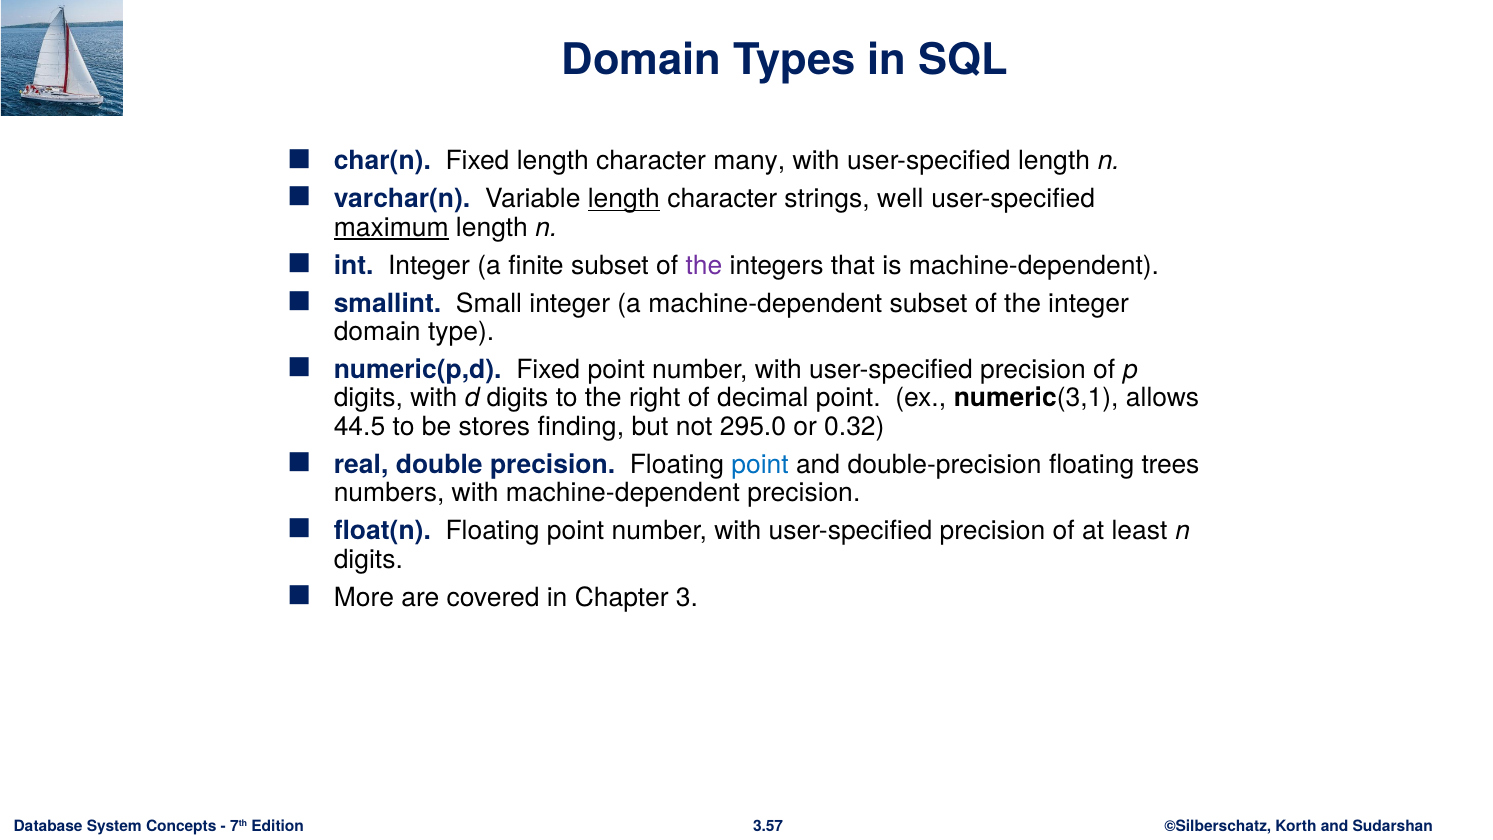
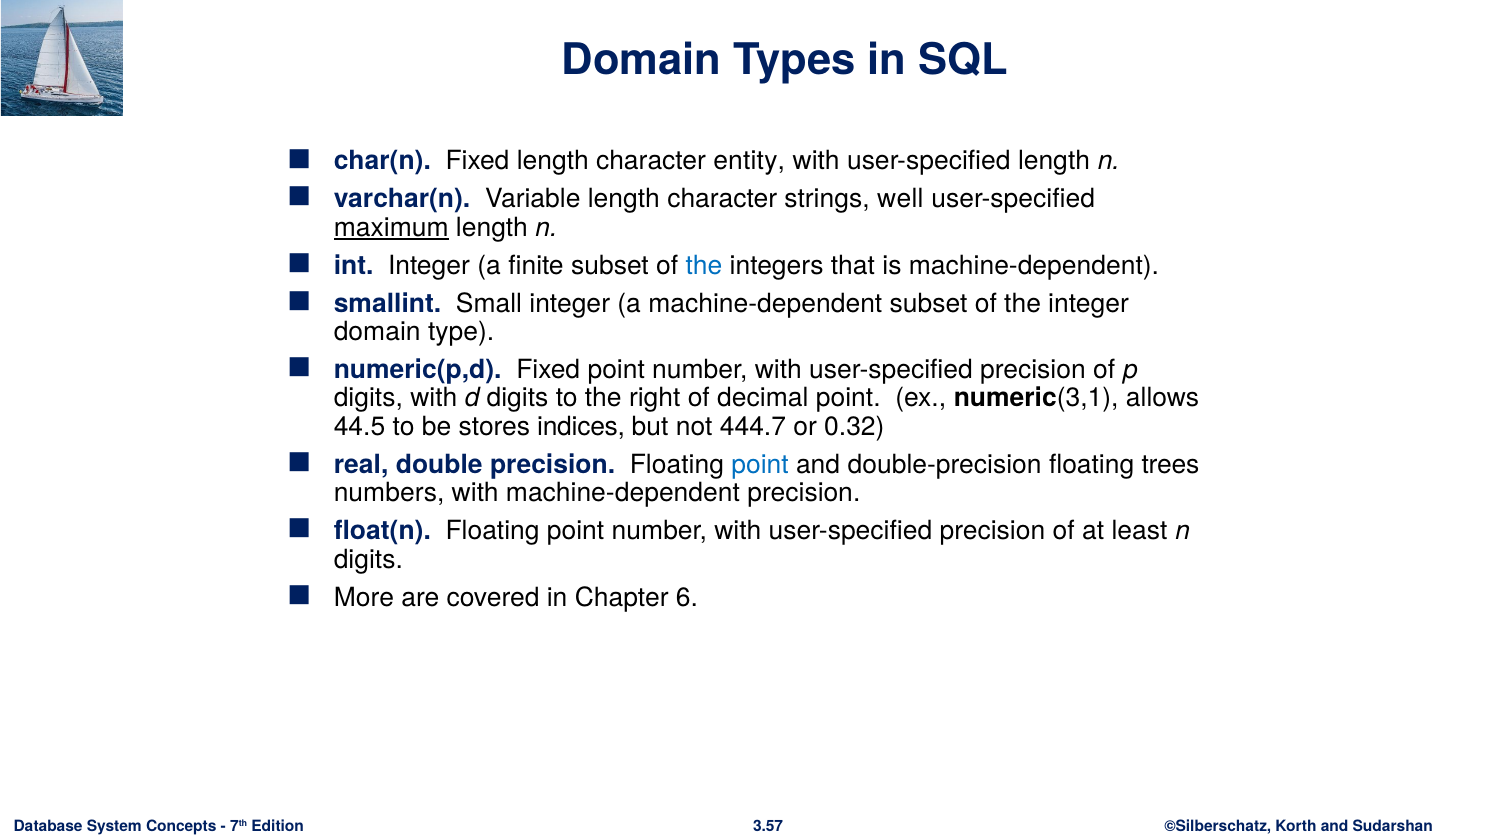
many: many -> entity (749, 161)
length underline: present -> none (624, 199)
the colour: purple -> blue (704, 265)
finding: finding -> indices (581, 427)
295.0: 295.0 -> 444.7 (753, 427)
3: 3 -> 6 (687, 597)
